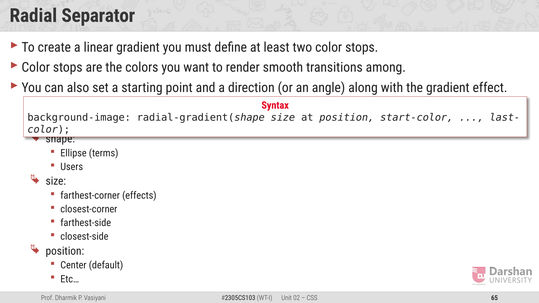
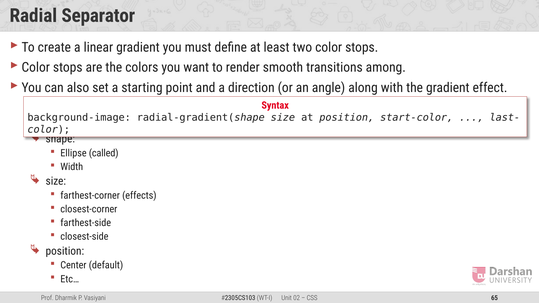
terms: terms -> called (104, 153)
Users: Users -> Width (72, 167)
